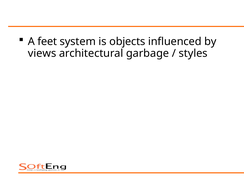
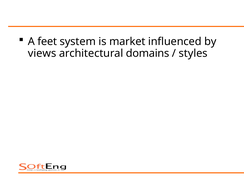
objects: objects -> market (127, 42)
garbage: garbage -> domains (148, 53)
